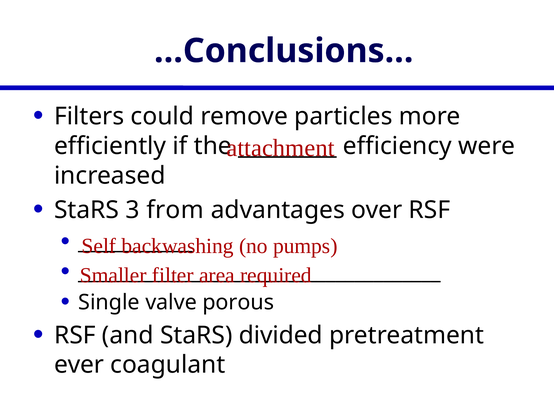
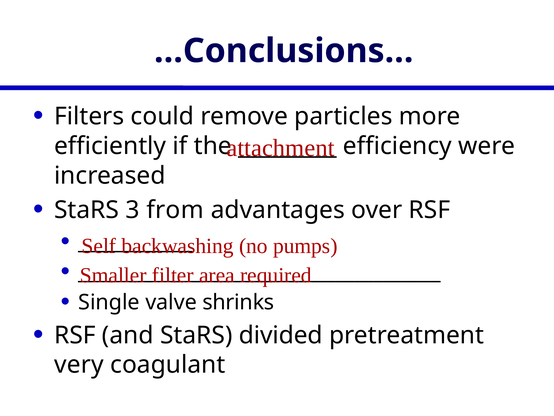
porous: porous -> shrinks (238, 302)
ever: ever -> very (79, 364)
